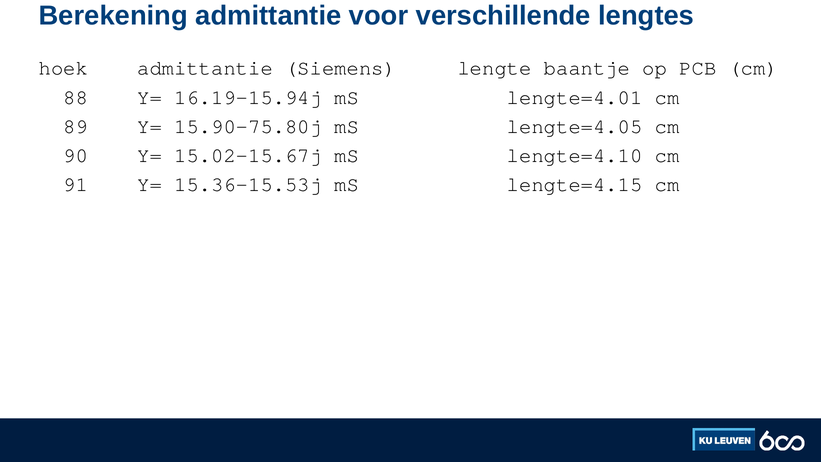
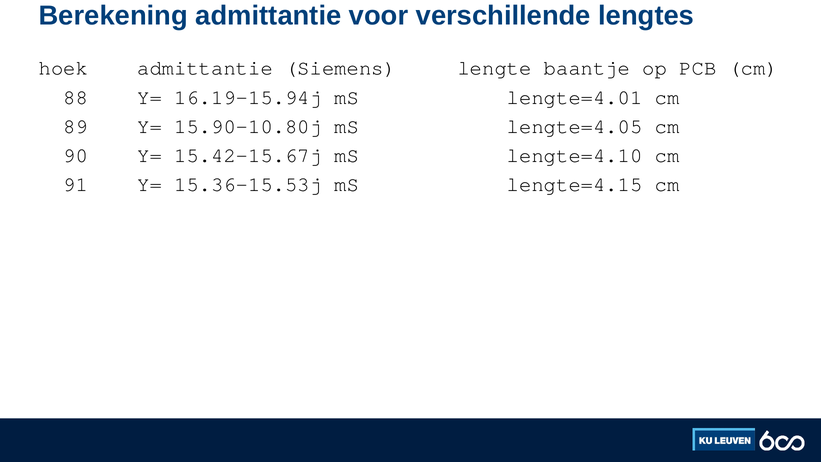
15.90-75.80j: 15.90-75.80j -> 15.90-10.80j (248, 126)
15.02-15.67j: 15.02-15.67j -> 15.42-15.67j (248, 155)
